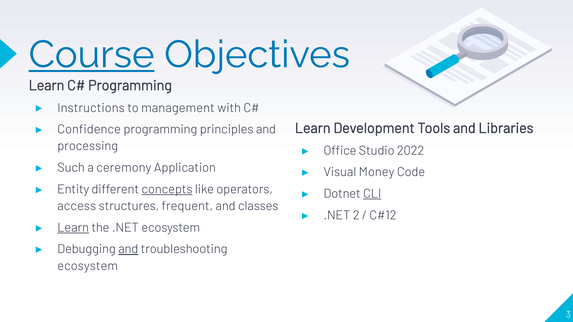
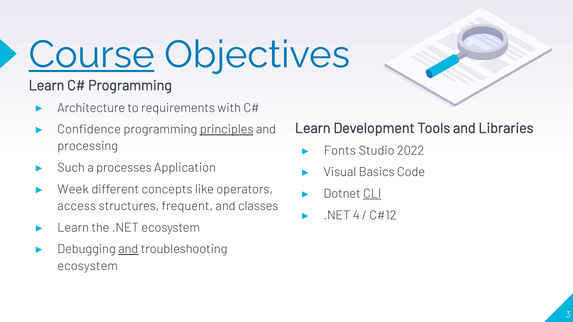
Instructions: Instructions -> Architecture (91, 108)
management: management -> requirements (178, 108)
principles underline: none -> present (227, 129)
Office: Office -> Fonts (340, 151)
ceremony: ceremony -> processes (124, 168)
Money: Money -> Basics (377, 172)
Entity: Entity -> Week (73, 189)
concepts underline: present -> none (167, 189)
2: 2 -> 4 (356, 215)
Learn underline: present -> none (73, 228)
